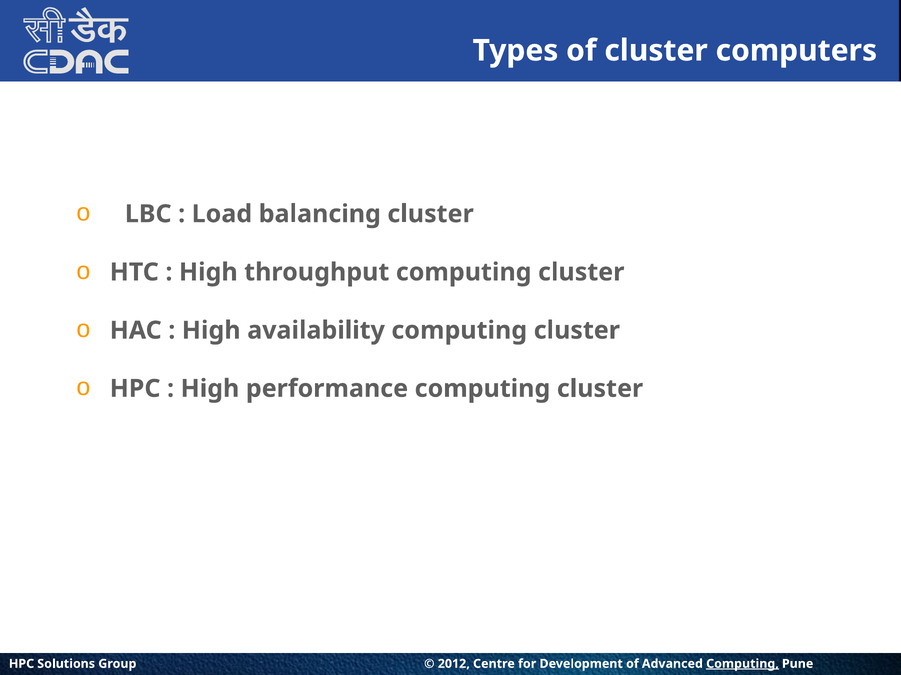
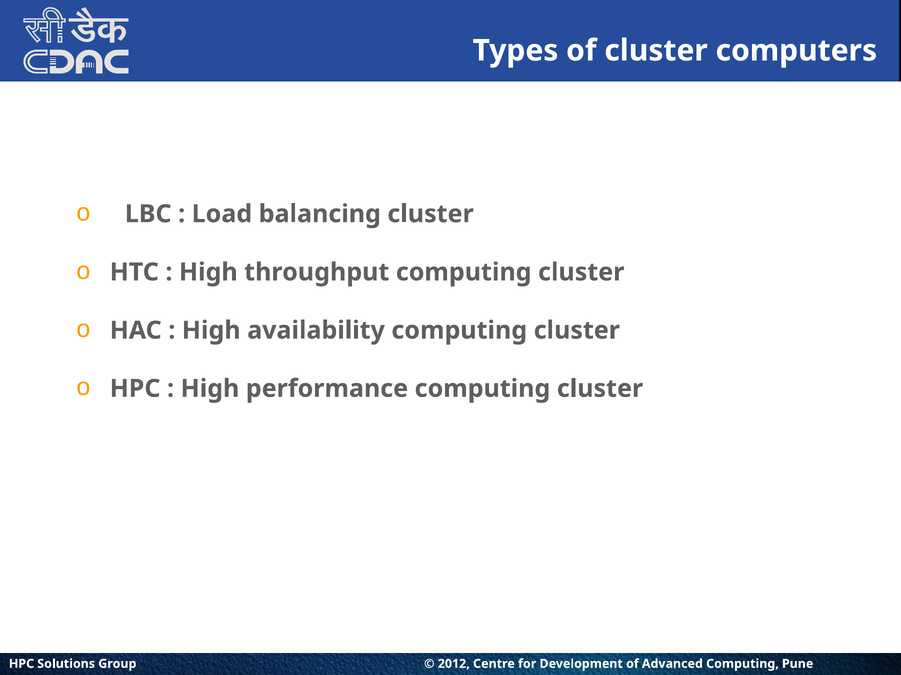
Computing underline: present -> none (742, 664)
